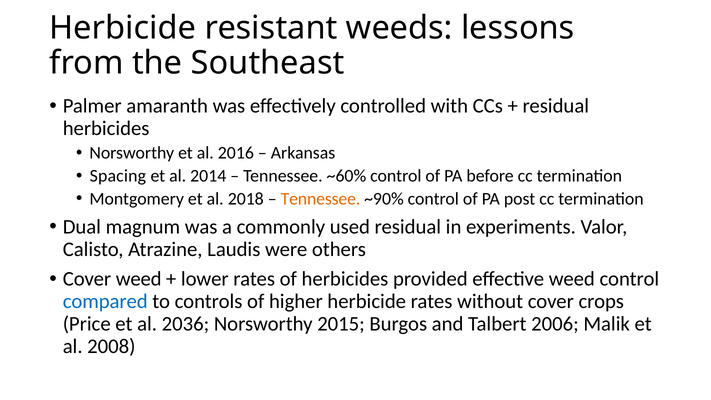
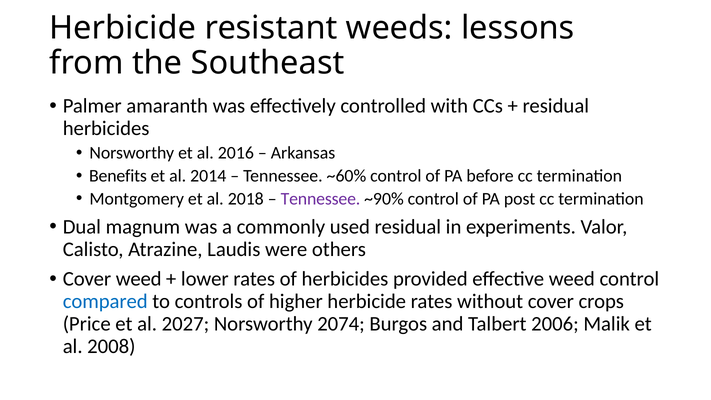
Spacing: Spacing -> Benefits (118, 176)
Tennessee colour: orange -> purple (321, 199)
2036: 2036 -> 2027 (185, 324)
2015: 2015 -> 2074 (341, 324)
